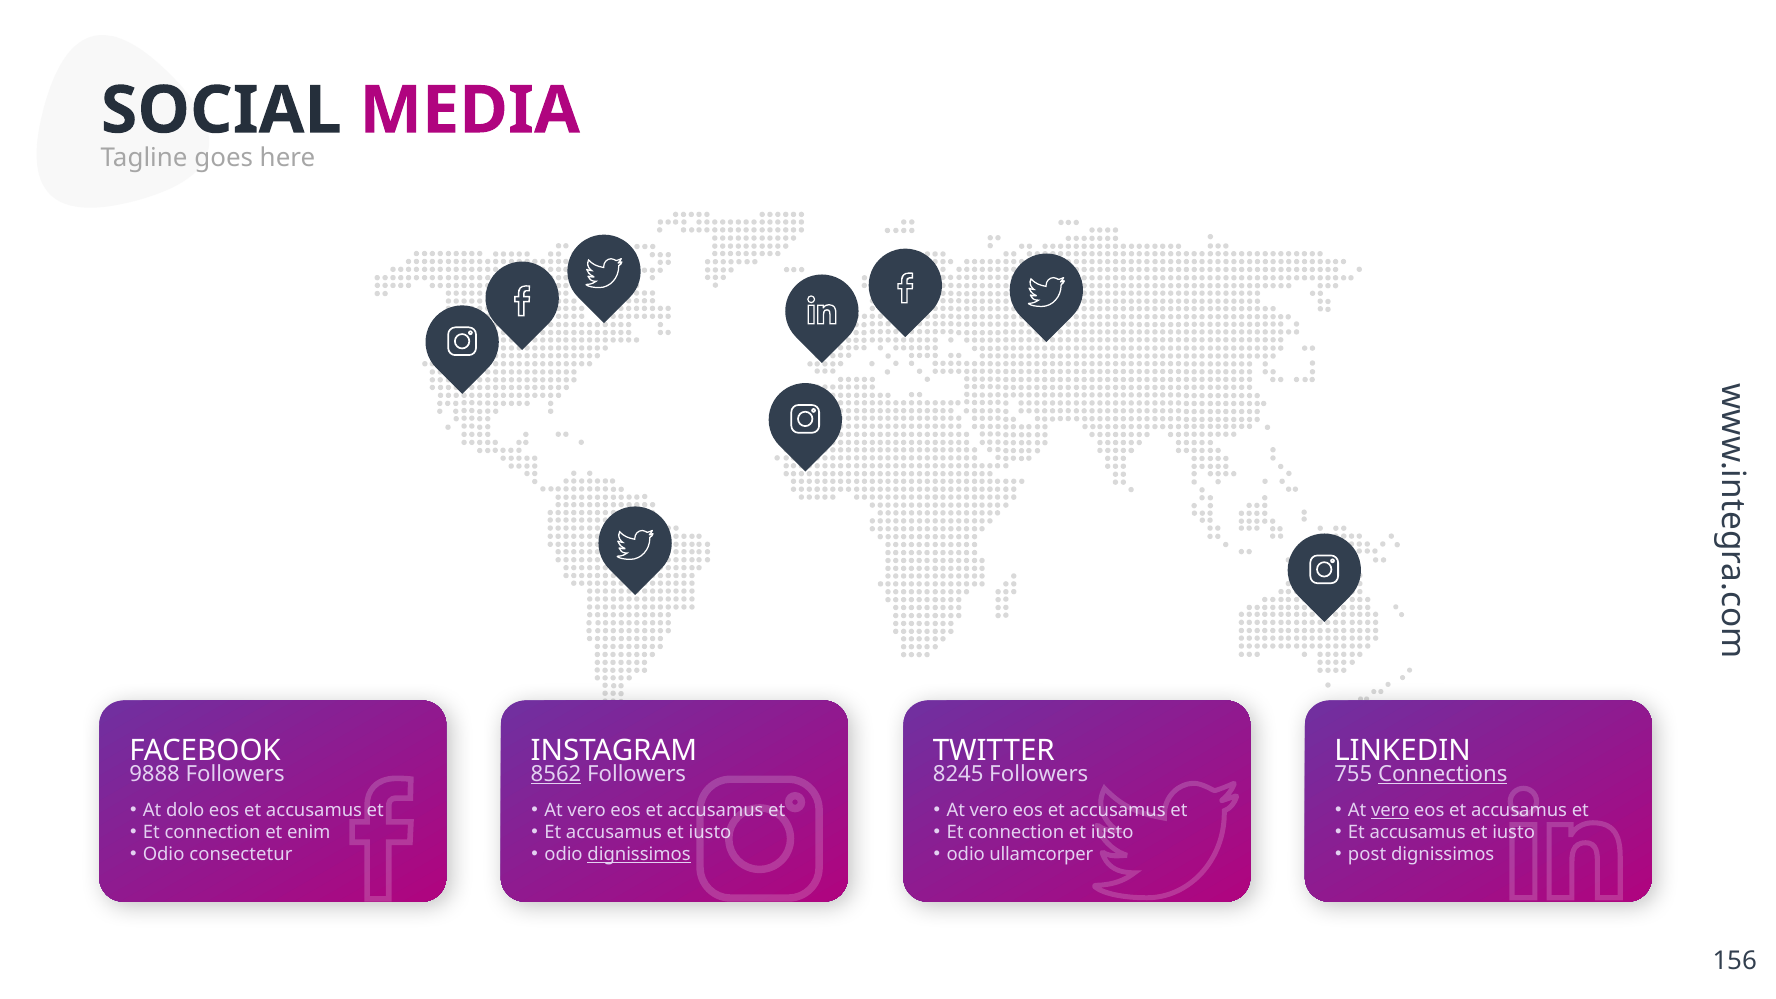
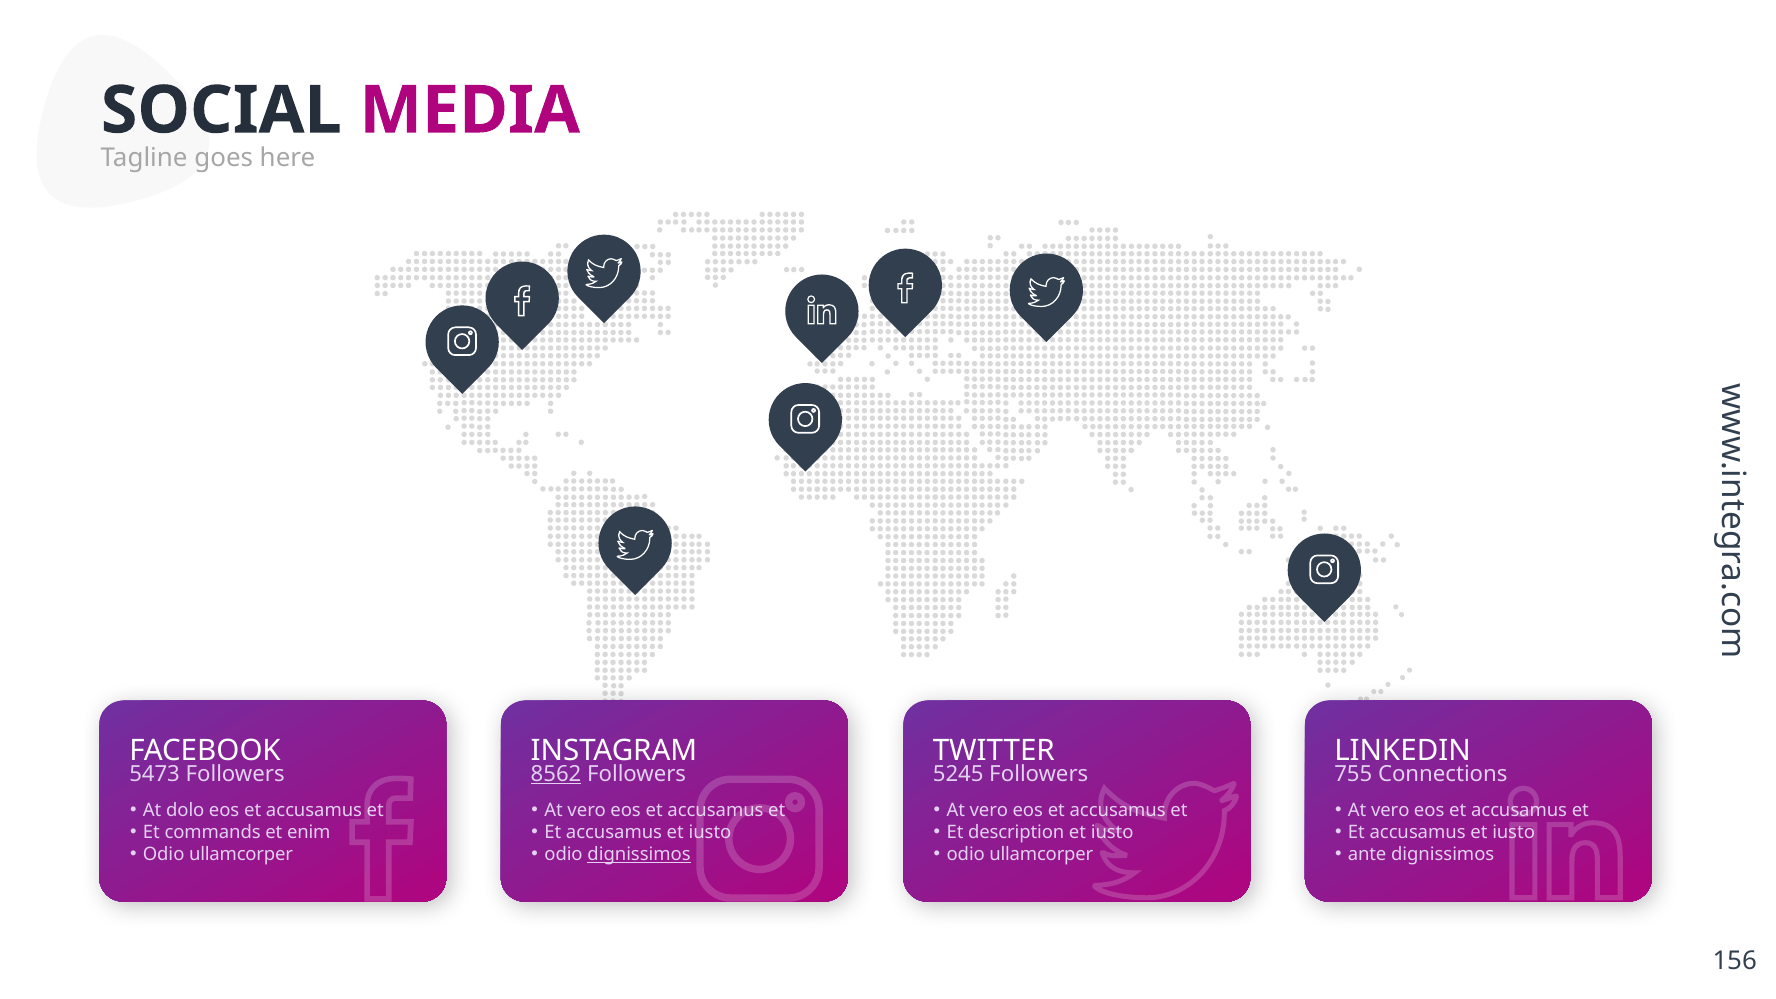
9888: 9888 -> 5473 (155, 774)
8245: 8245 -> 5245 (958, 774)
Connections underline: present -> none (1443, 774)
vero underline: present -> none (1390, 810)
connection: connection -> commands (213, 833)
connection: connection -> description (1016, 833)
consectetur: consectetur -> ullamcorper (241, 855)
post: post -> ante (1367, 855)
